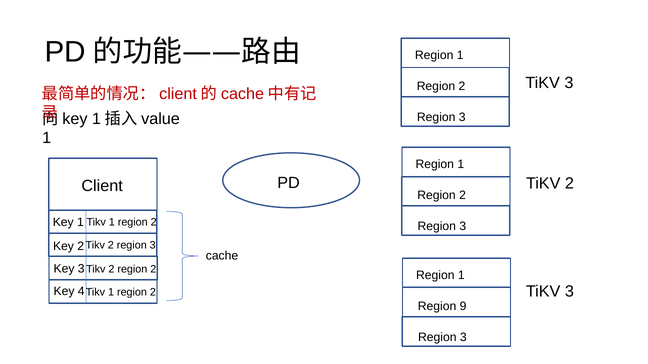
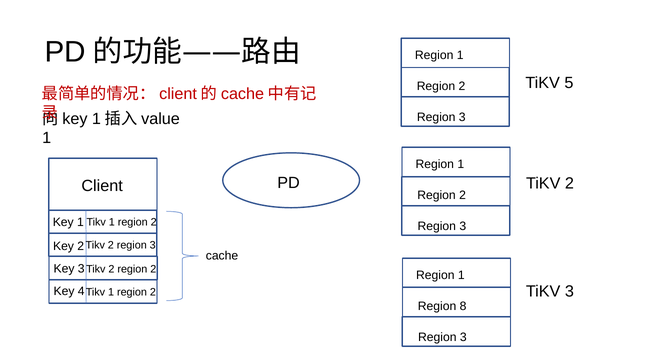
3: 3 -> 5 (569, 83)
9: 9 -> 8 (463, 307)
